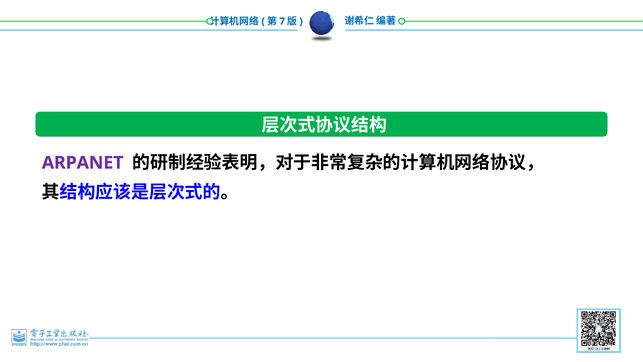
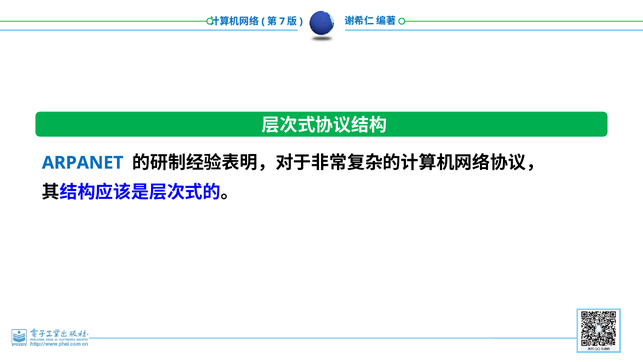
ARPANET colour: purple -> blue (83, 163)
